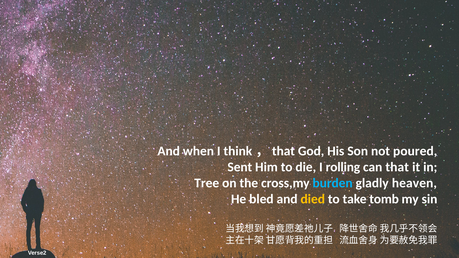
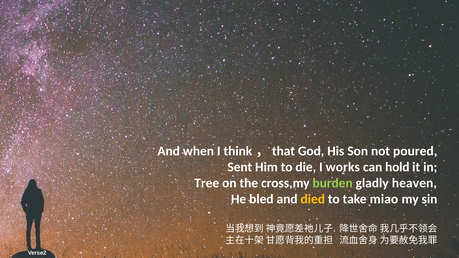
rolling: rolling -> works (343, 167)
that: that -> hold (397, 167)
burden colour: light blue -> light green (333, 183)
tomb: tomb -> miao (384, 199)
